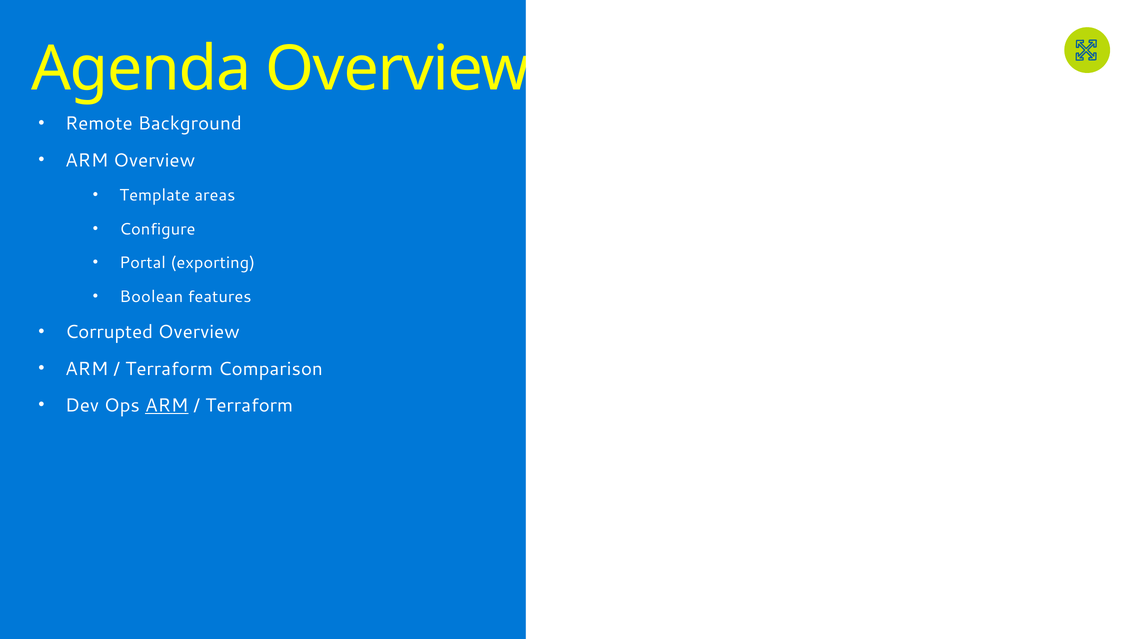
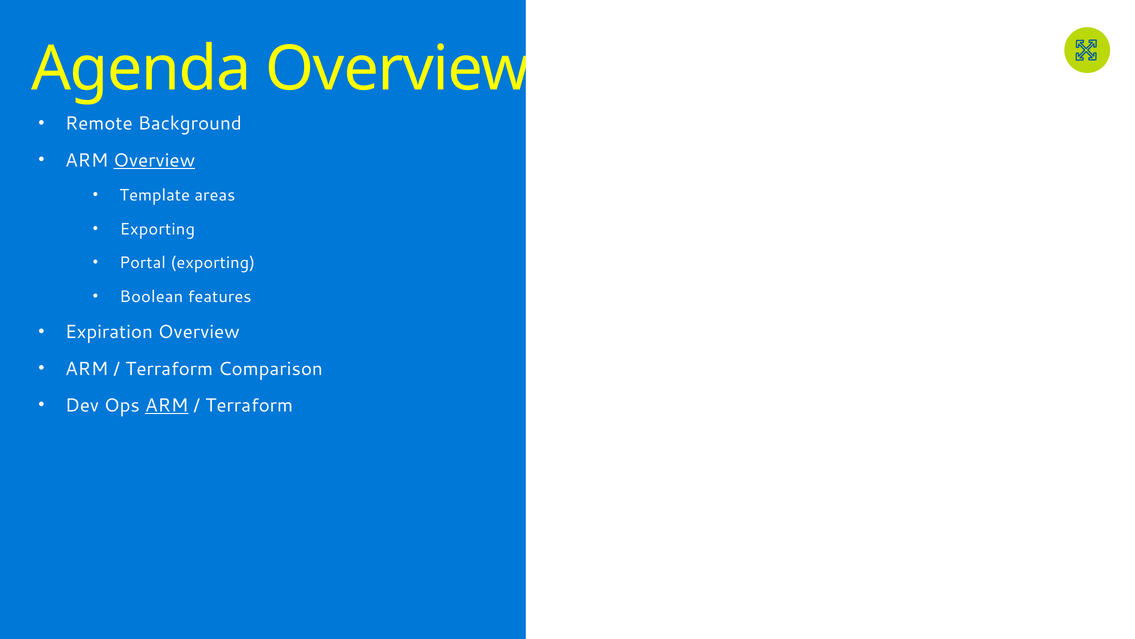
Overview underline: none -> present (154, 160)
Configure: Configure -> Exporting (157, 229)
Corrupted: Corrupted -> Expiration (109, 332)
